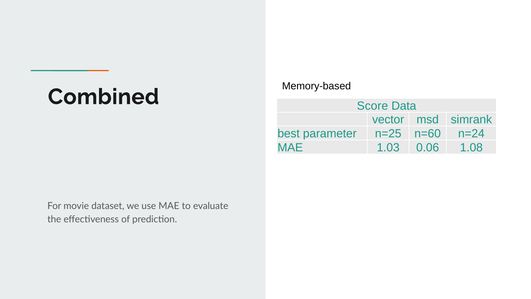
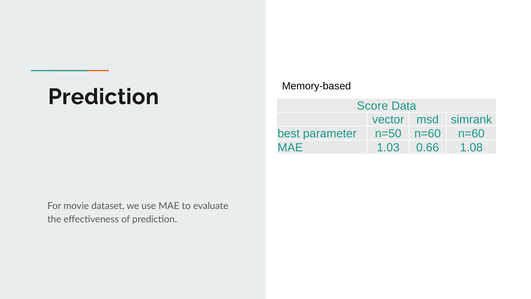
Combined: Combined -> Prediction (103, 97)
n=25: n=25 -> n=50 (388, 134)
n=60 n=24: n=24 -> n=60 (471, 134)
0.06: 0.06 -> 0.66 (428, 147)
